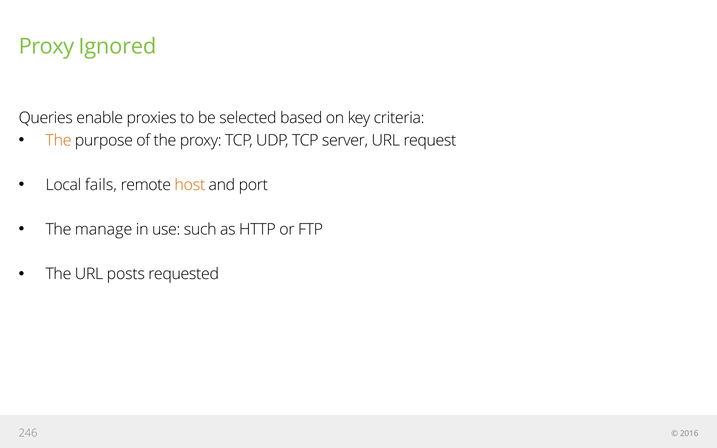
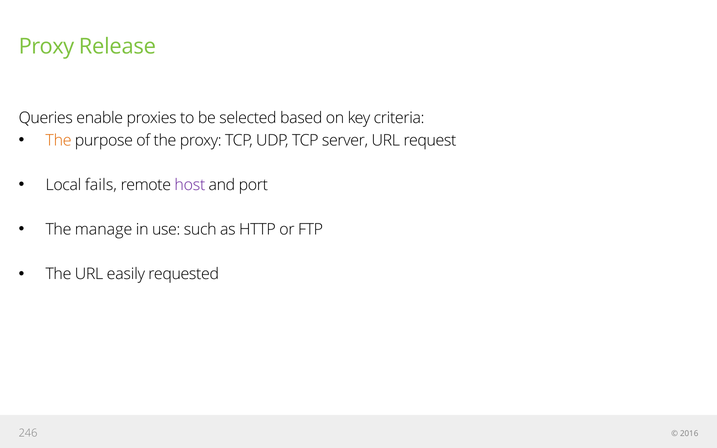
Ignored: Ignored -> Release (117, 47)
host colour: orange -> purple (190, 185)
posts: posts -> easily (126, 274)
